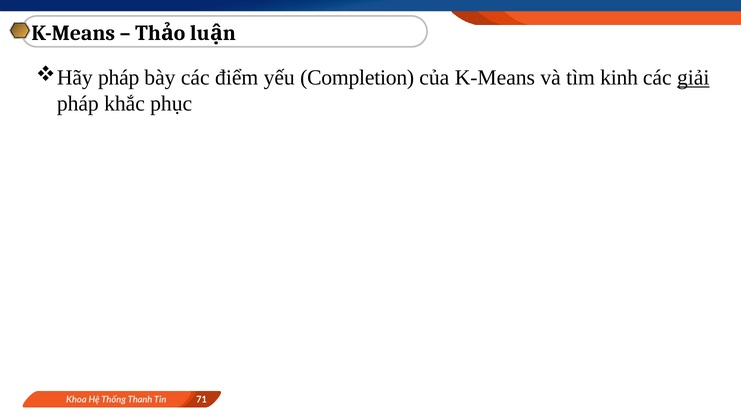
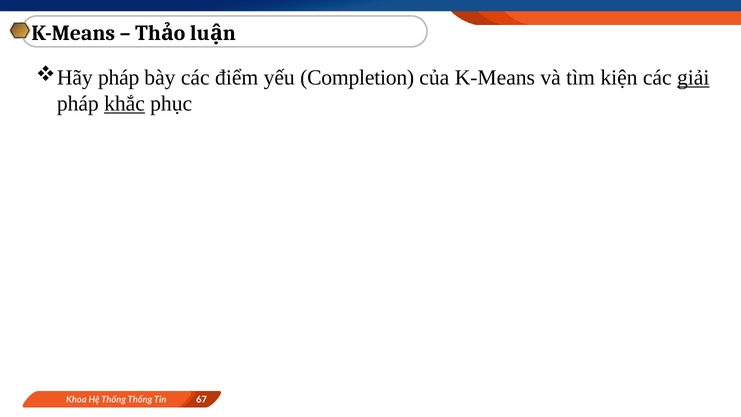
kinh: kinh -> kiện (619, 78)
khắc underline: none -> present (125, 104)
Thống Thanh: Thanh -> Thống (140, 399)
71: 71 -> 67 (202, 399)
